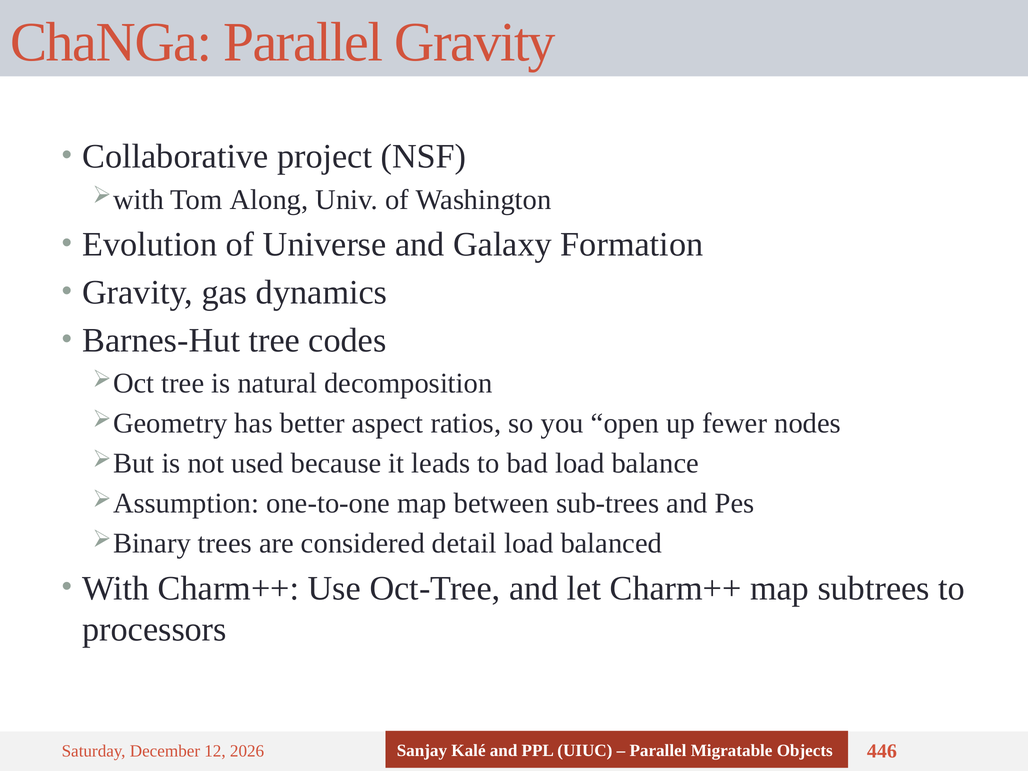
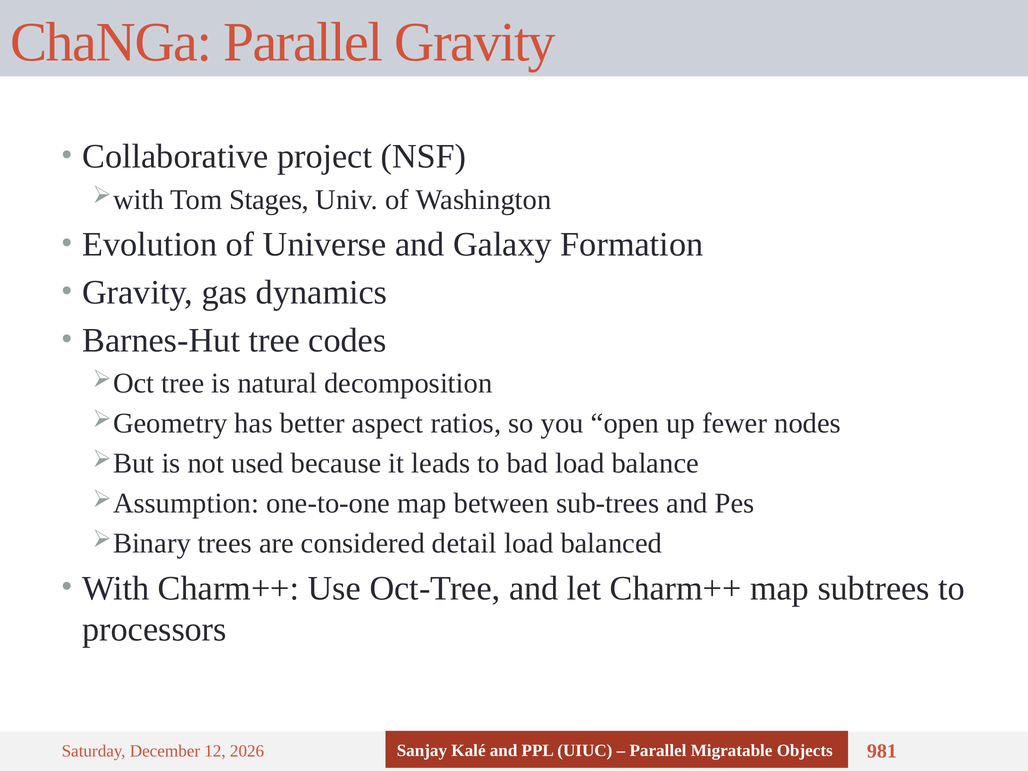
Along: Along -> Stages (269, 200)
446: 446 -> 981 (882, 751)
